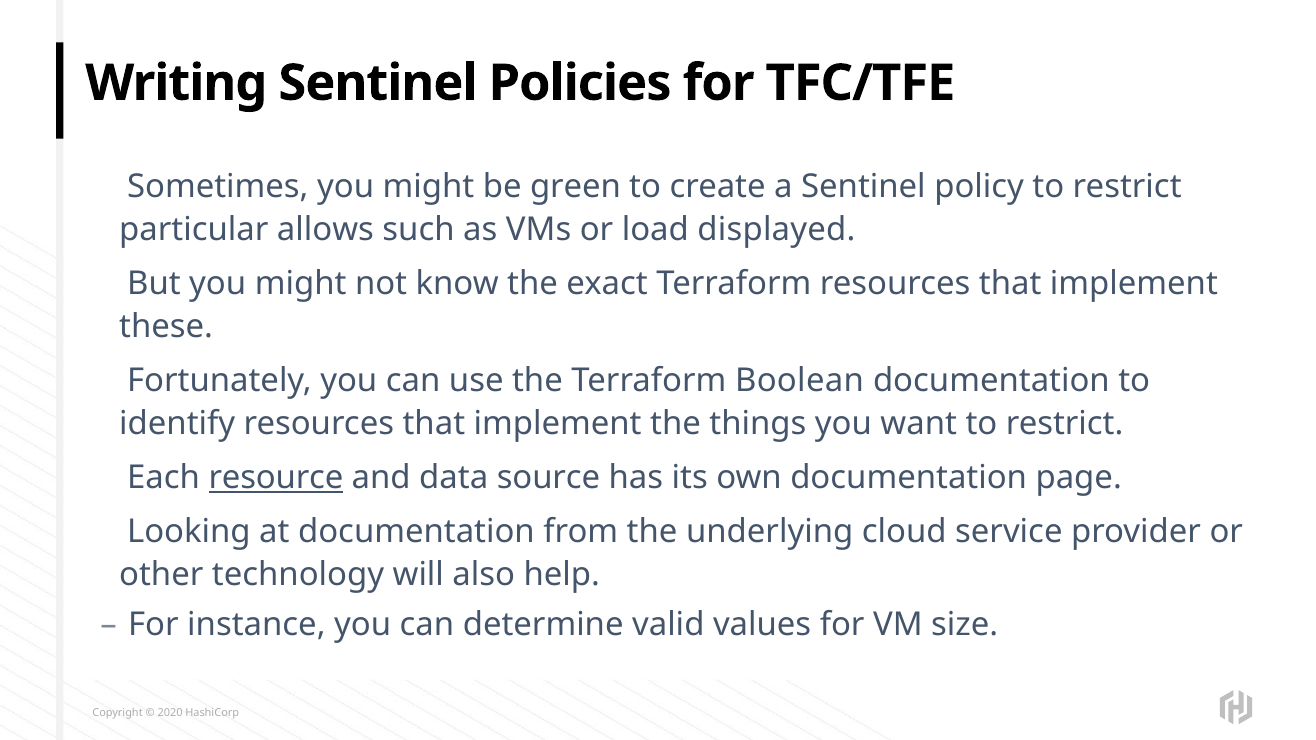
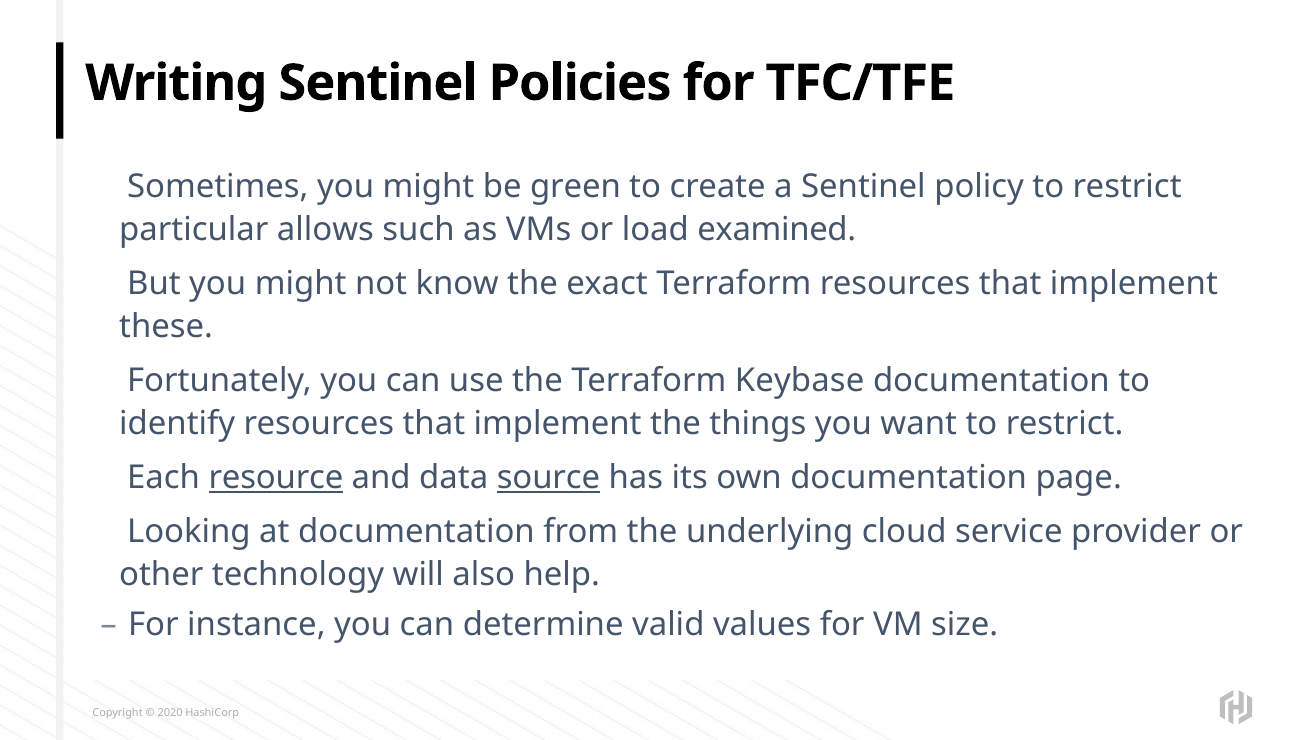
displayed: displayed -> examined (777, 230)
Boolean: Boolean -> Keybase (800, 381)
source underline: none -> present (549, 478)
